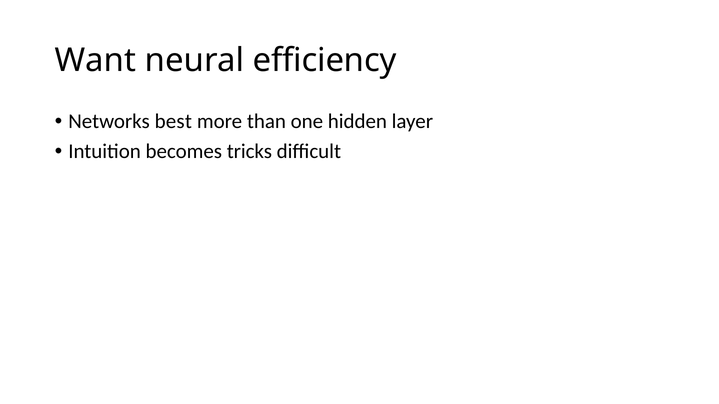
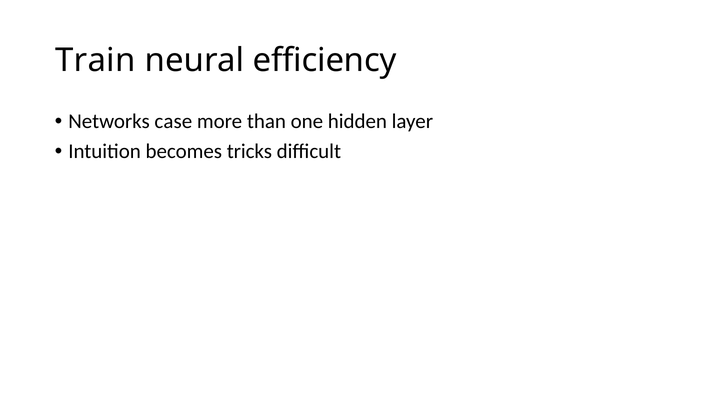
Want: Want -> Train (95, 60)
best: best -> case (173, 122)
